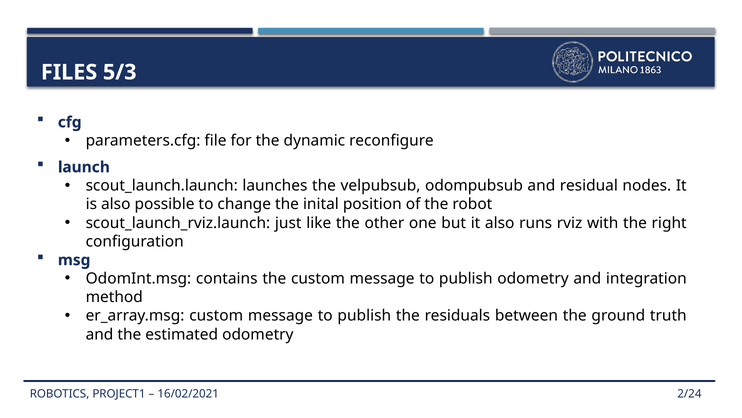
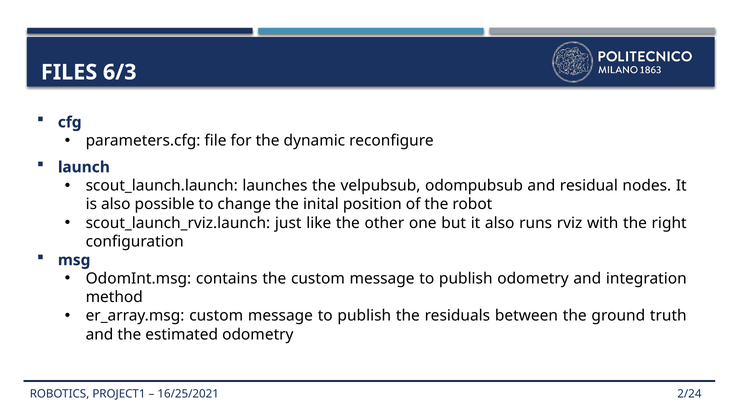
5/3: 5/3 -> 6/3 (120, 72)
16/02/2021: 16/02/2021 -> 16/25/2021 (188, 393)
